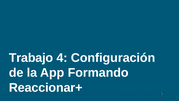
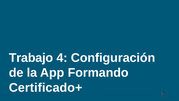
Reaccionar+: Reaccionar+ -> Certificado+ (46, 87)
